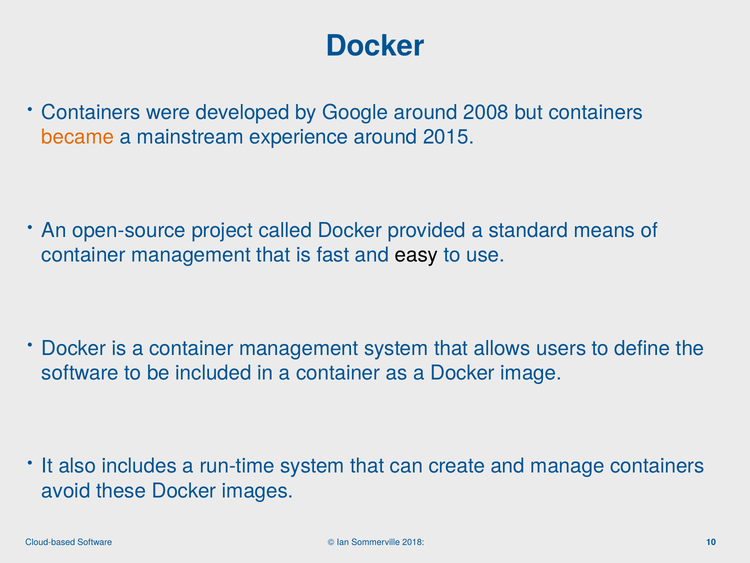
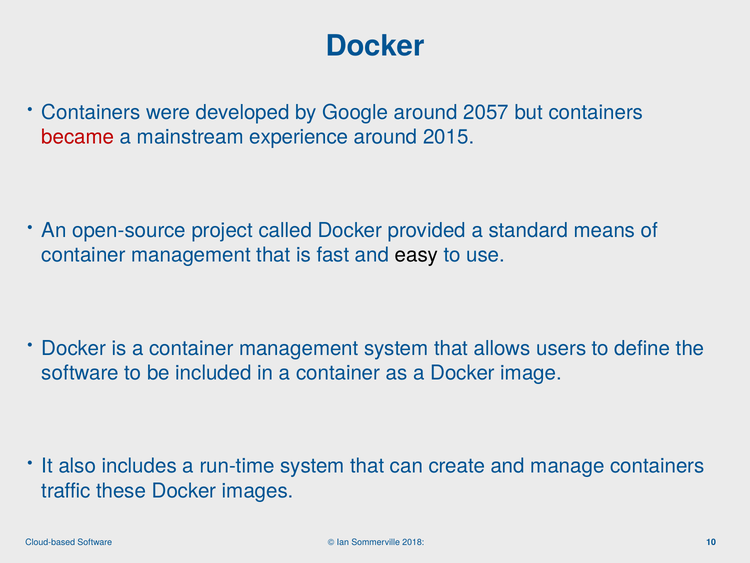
2008: 2008 -> 2057 (486, 112)
became colour: orange -> red (78, 137)
avoid: avoid -> traffic (66, 490)
